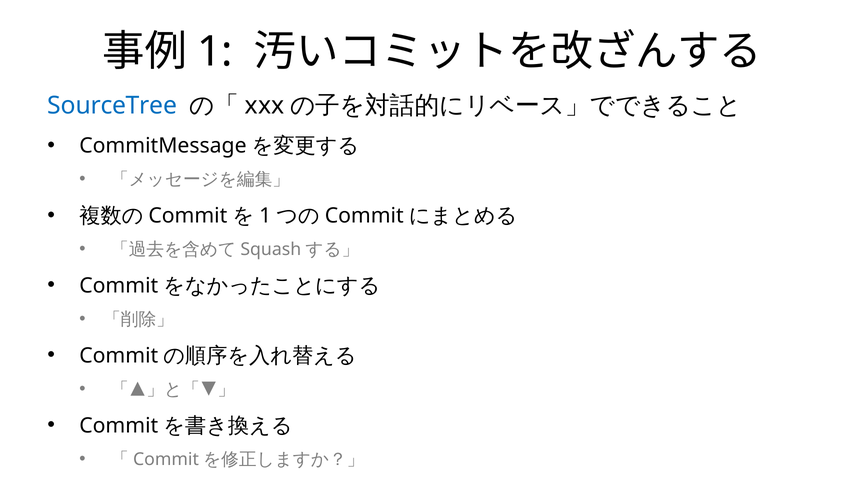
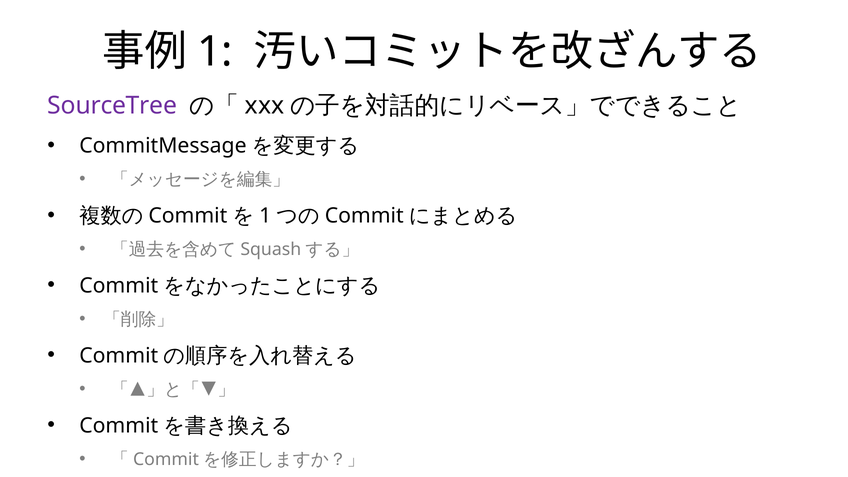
SourceTree colour: blue -> purple (112, 106)
